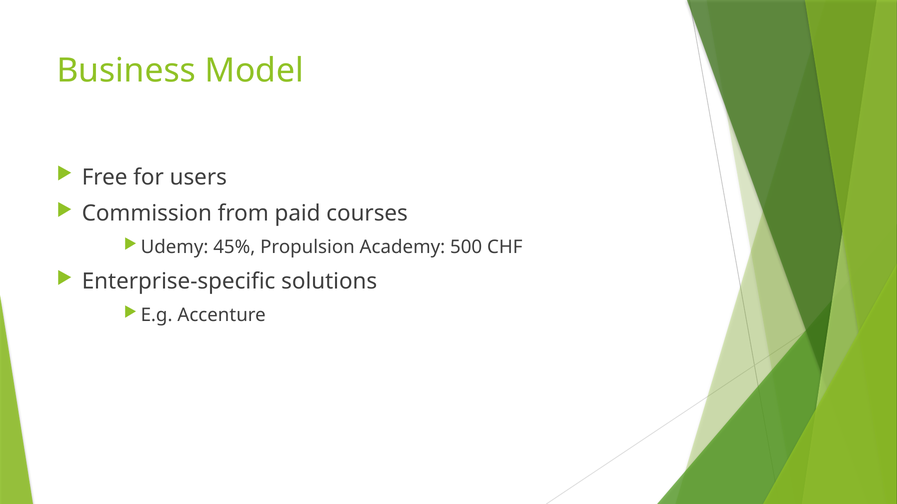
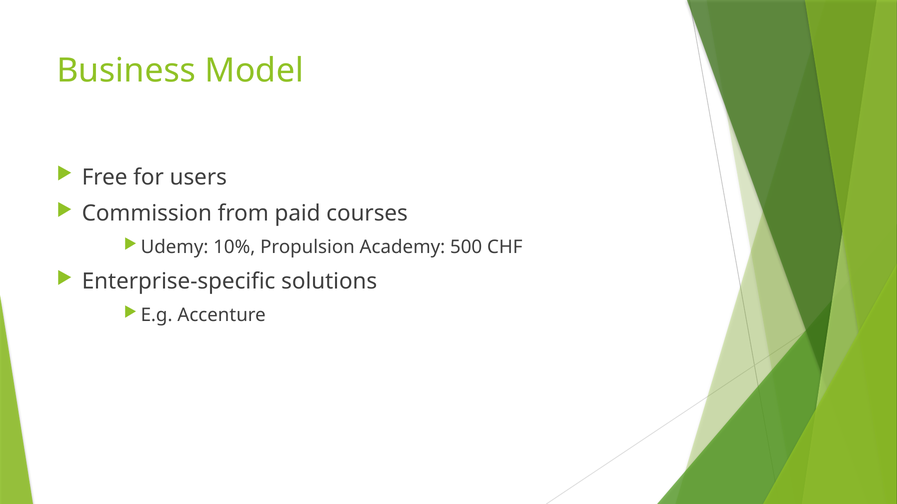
45%: 45% -> 10% (234, 247)
